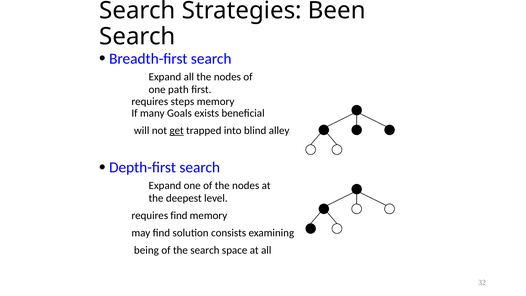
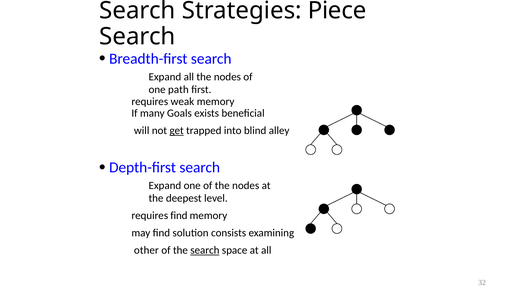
Been: Been -> Piece (337, 10)
steps: steps -> weak (182, 101)
being: being -> other (146, 250)
search underline: none -> present (205, 250)
